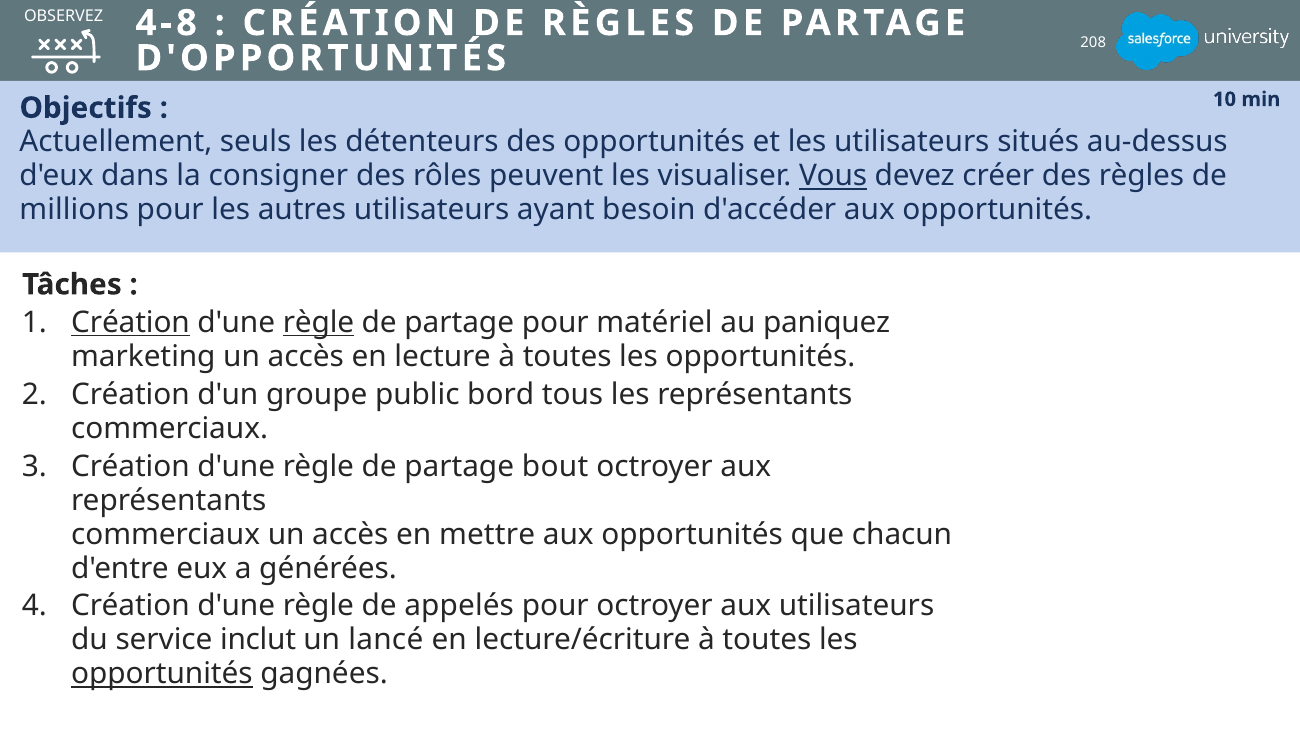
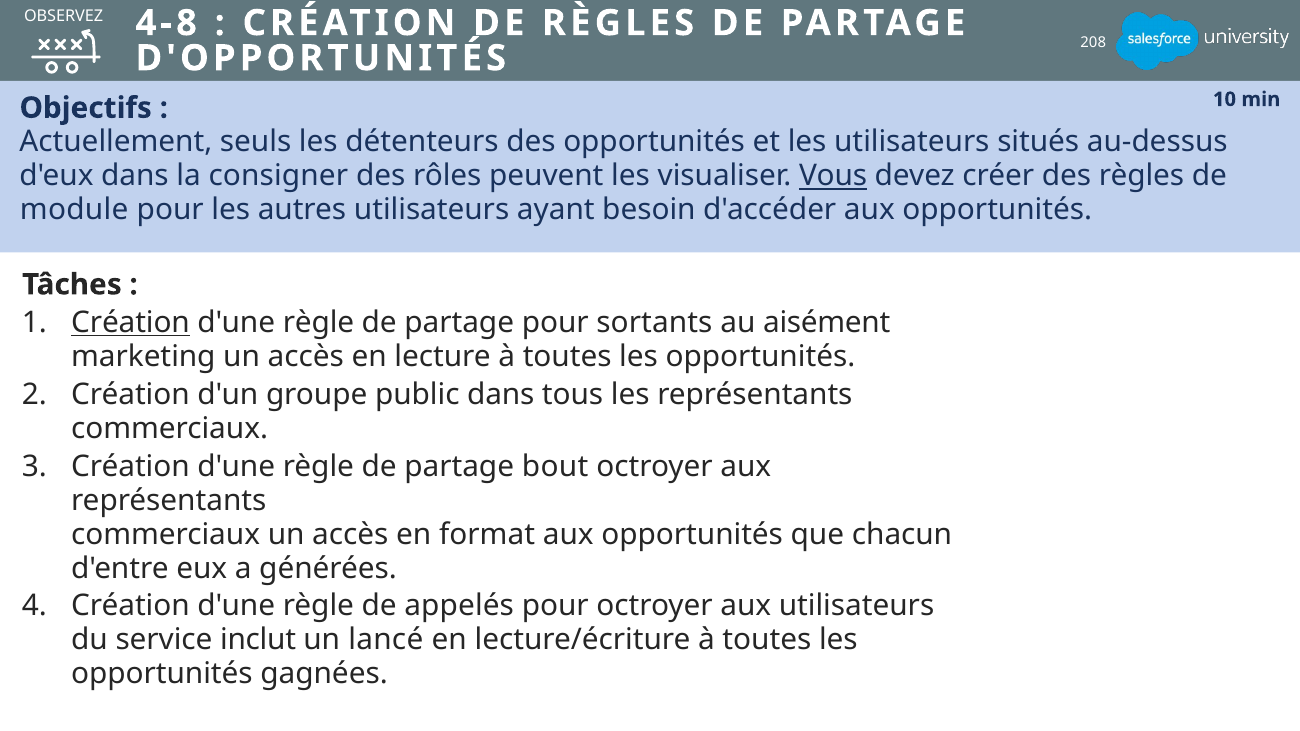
millions: millions -> module (74, 210)
règle underline: present -> none (318, 323)
matériel: matériel -> sortants (654, 323)
paniquez: paniquez -> aisément (827, 323)
public bord: bord -> dans (501, 395)
mettre: mettre -> format (487, 534)
opportunités underline: present -> none (162, 674)
